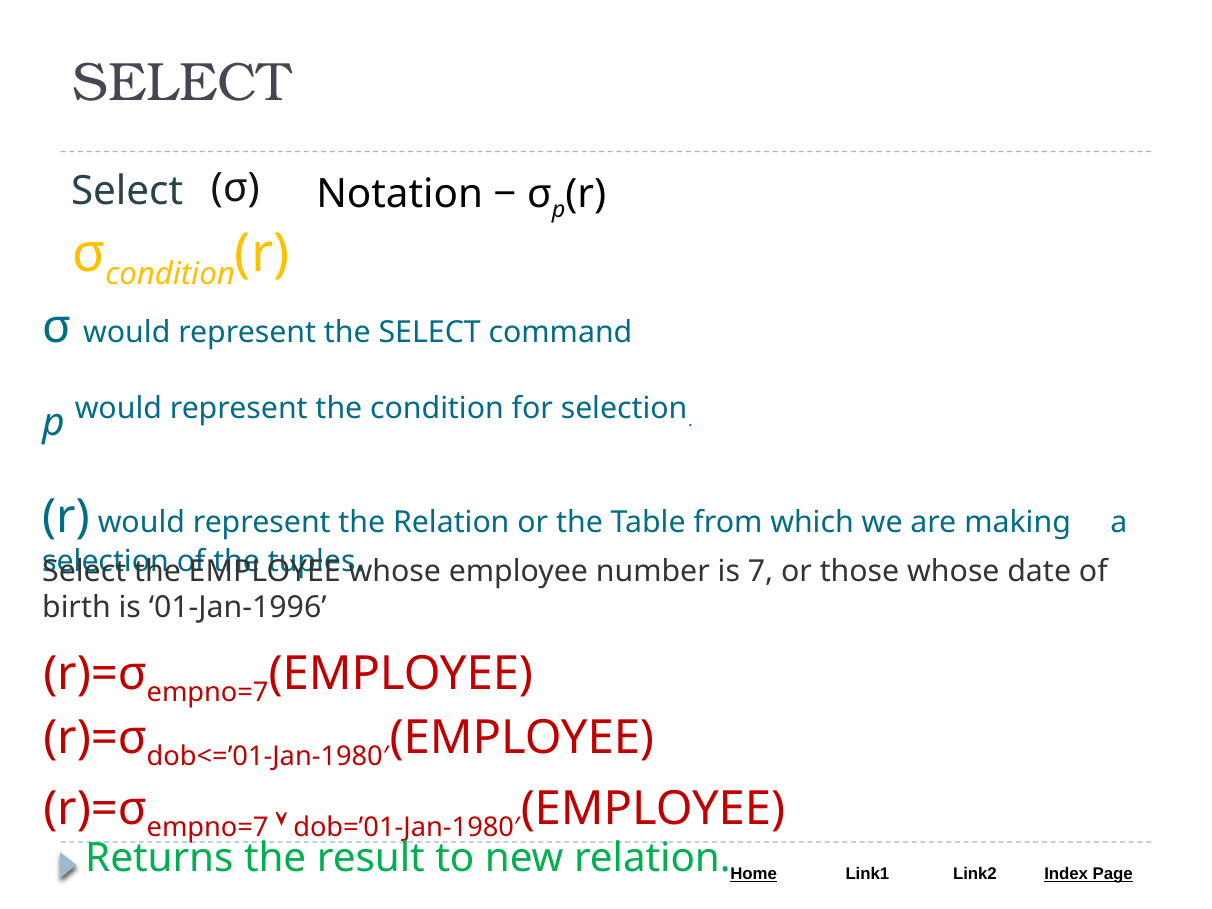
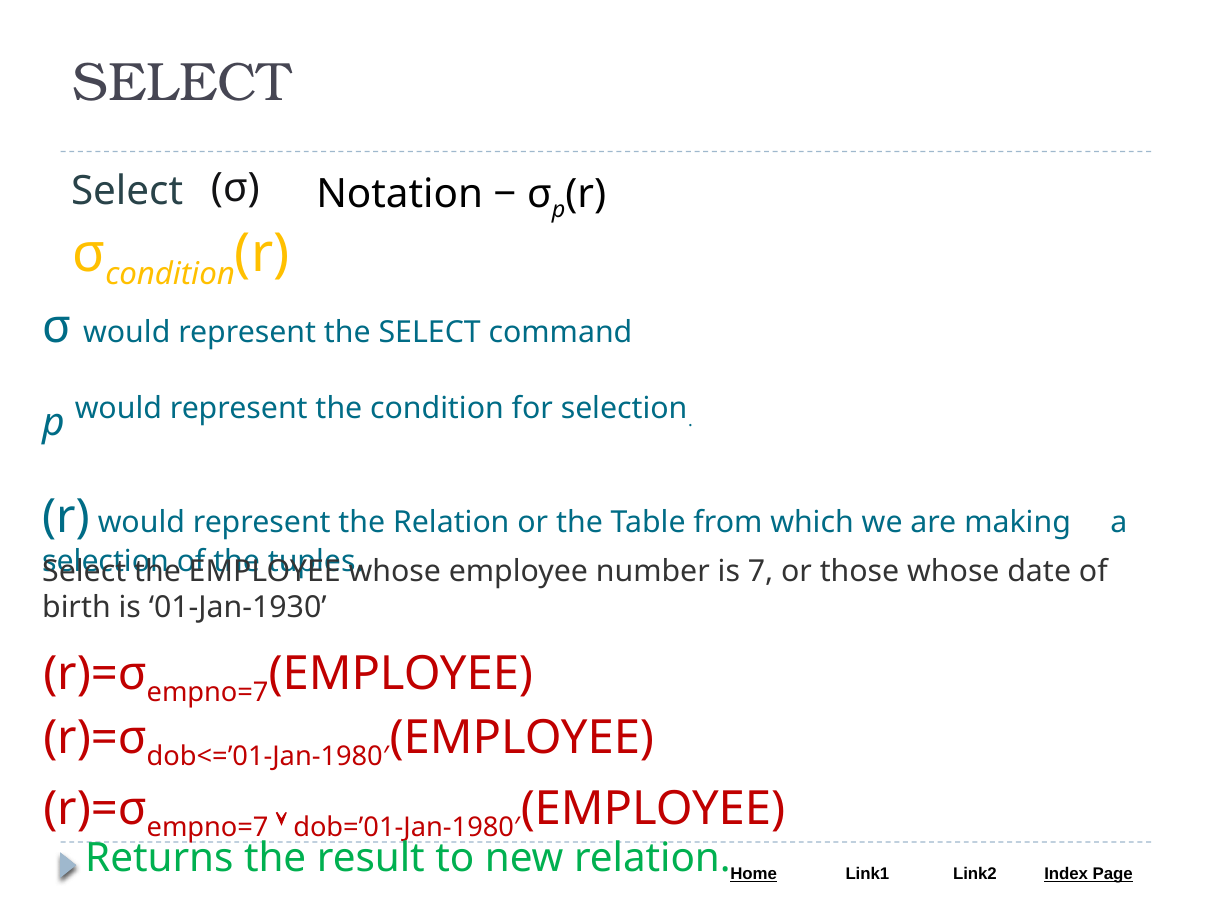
01-Jan-1996: 01-Jan-1996 -> 01-Jan-1930 (238, 608)
